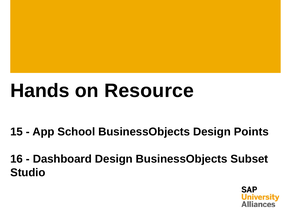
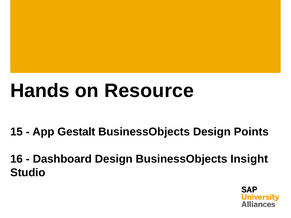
School: School -> Gestalt (76, 132)
Subset: Subset -> Insight (249, 159)
